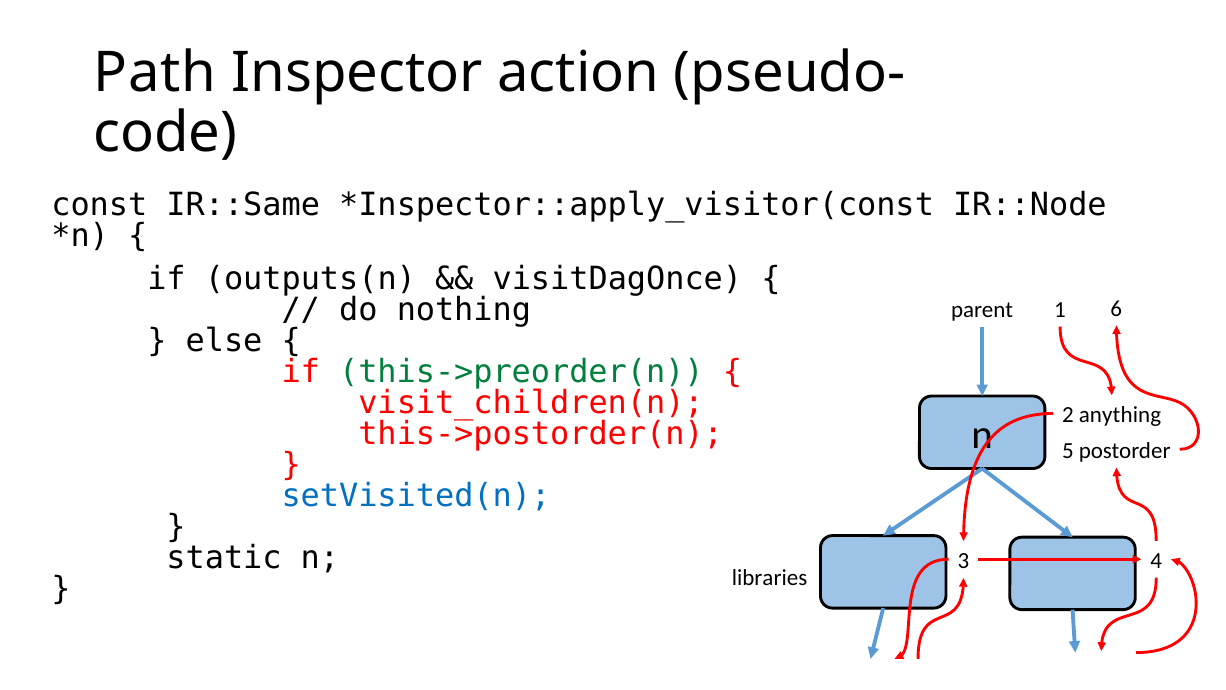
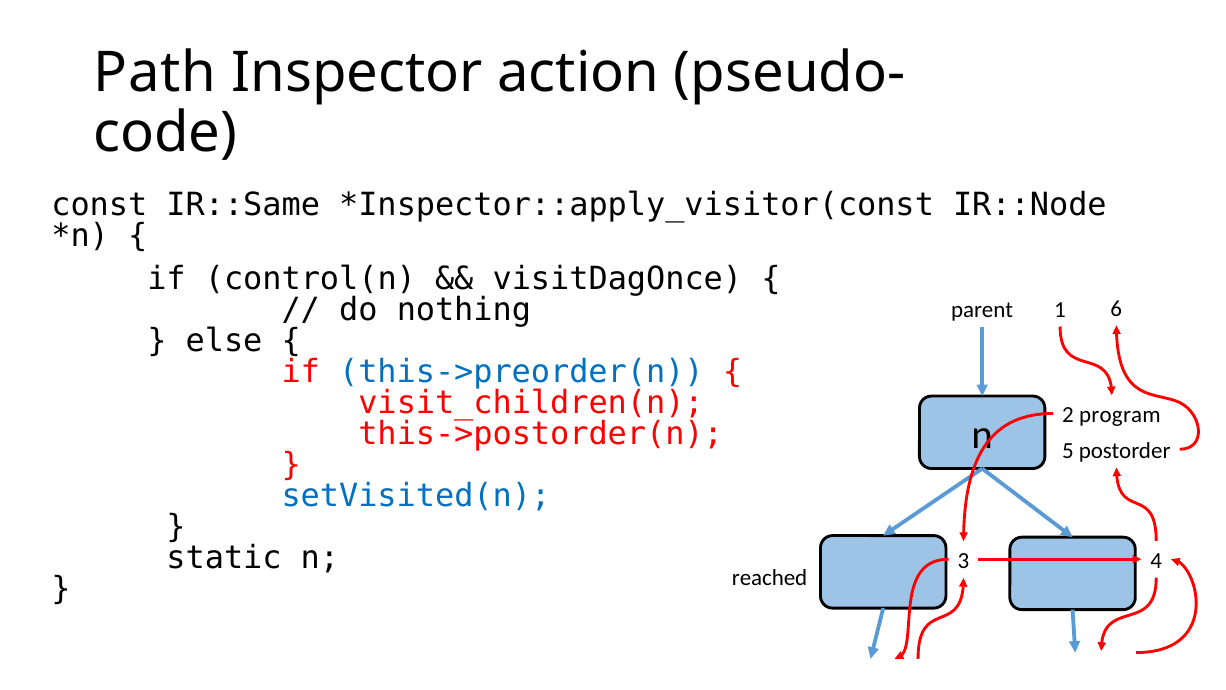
outputs(n: outputs(n -> control(n (310, 278)
this->preorder(n colour: green -> blue (521, 371)
anything: anything -> program (1120, 415)
libraries: libraries -> reached (770, 578)
